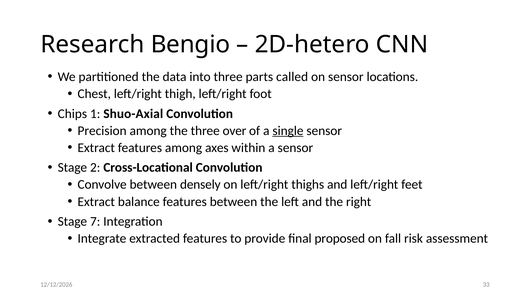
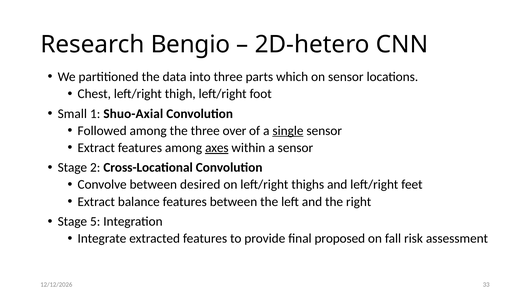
called: called -> which (292, 77)
Chips: Chips -> Small (72, 114)
Precision: Precision -> Followed (102, 131)
axes underline: none -> present (217, 148)
densely: densely -> desired (200, 185)
7: 7 -> 5 (95, 222)
